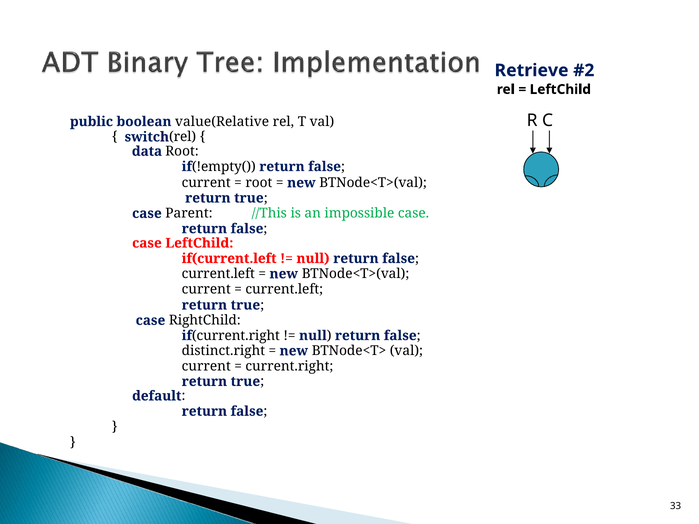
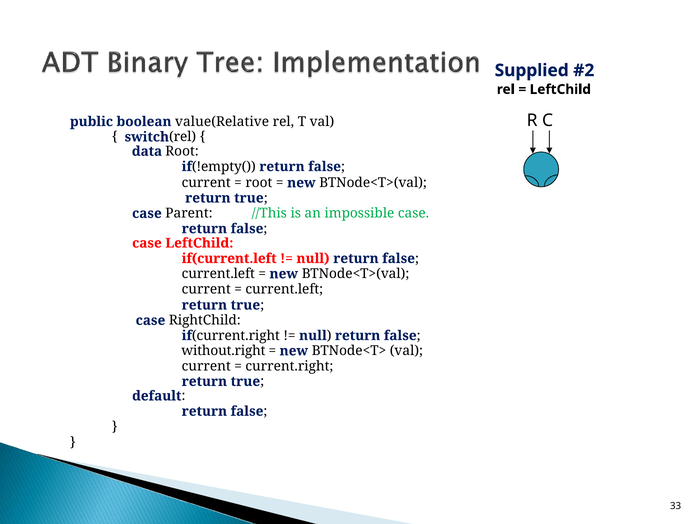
Retrieve: Retrieve -> Supplied (532, 70)
distinct.right: distinct.right -> without.right (223, 351)
